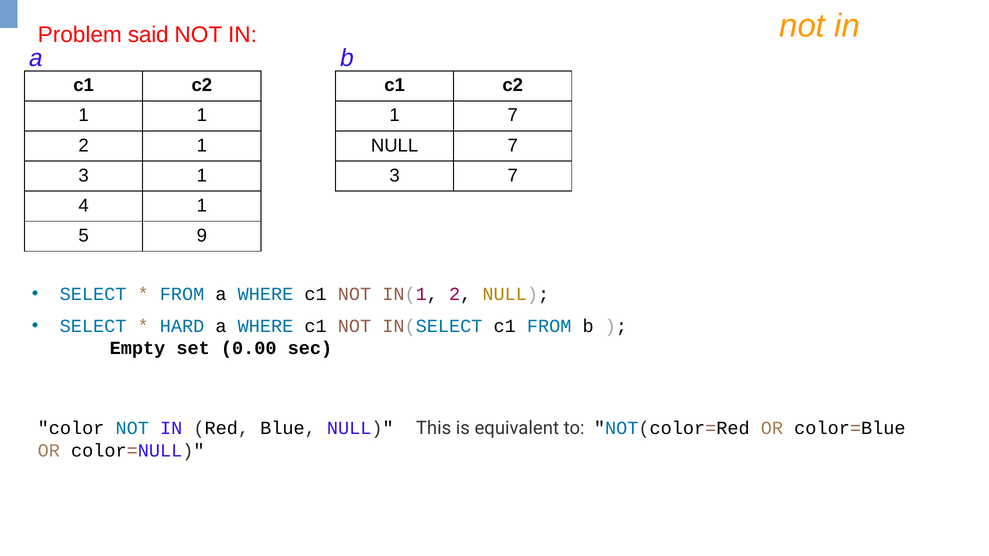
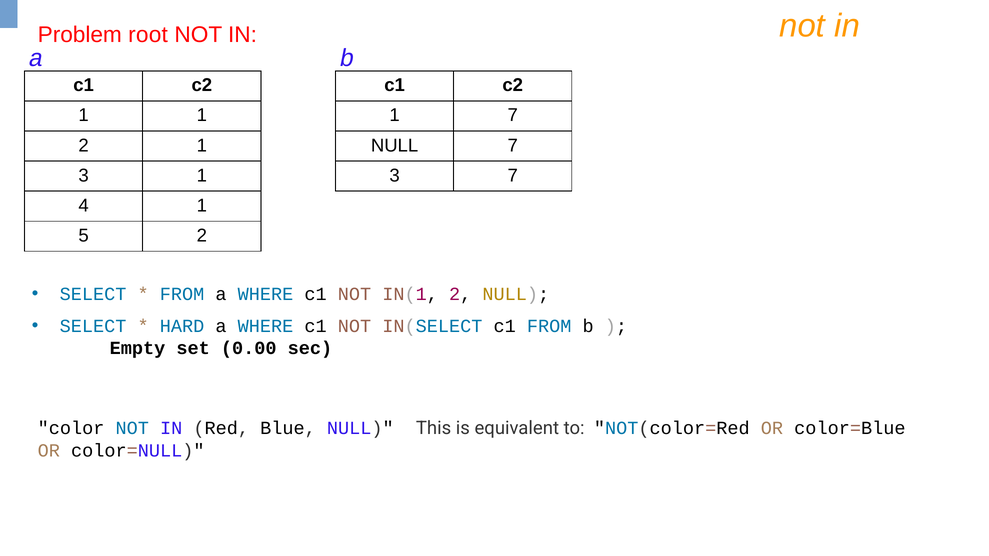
said: said -> root (148, 35)
5 9: 9 -> 2 (202, 236)
